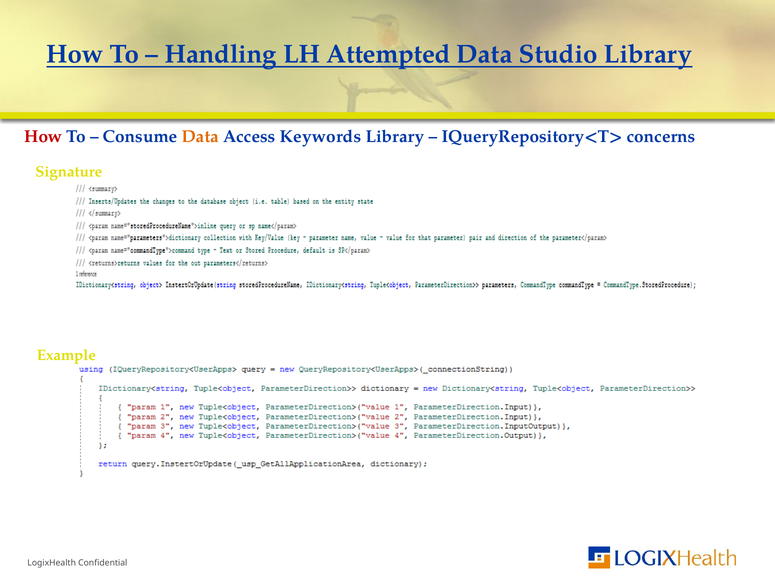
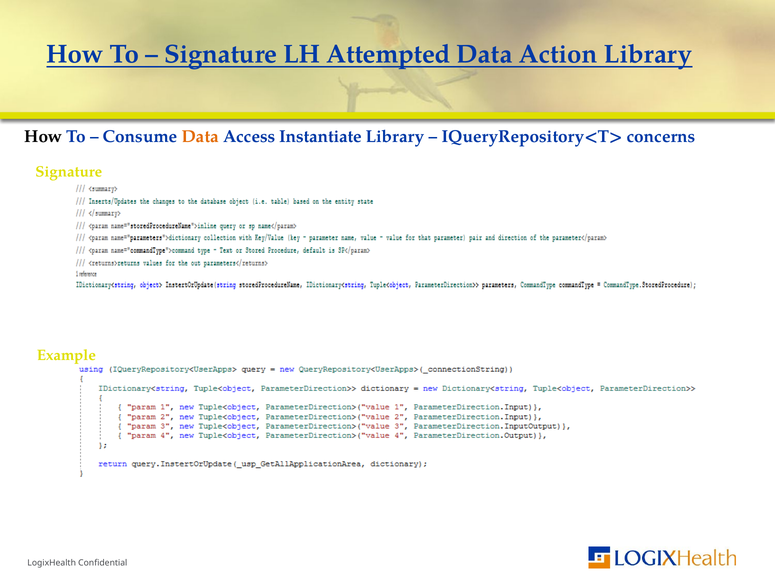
Handling: Handling -> Signature (221, 54)
Studio: Studio -> Action (558, 54)
How colour: red -> black (43, 137)
Keywords: Keywords -> Instantiate (321, 137)
